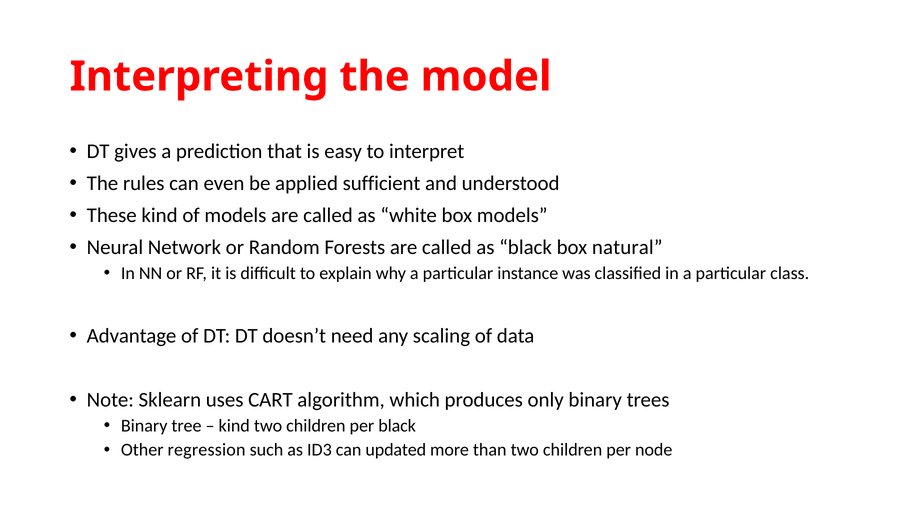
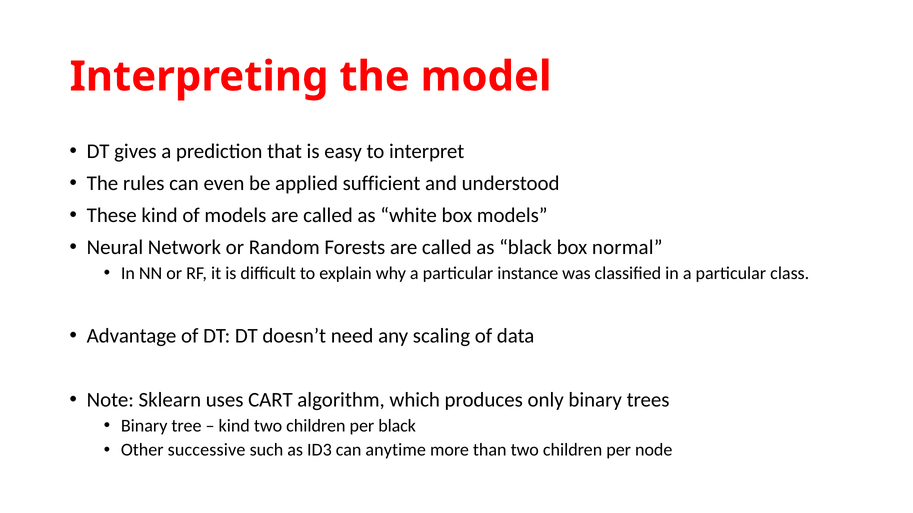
natural: natural -> normal (627, 248)
regression: regression -> successive (207, 450)
updated: updated -> anytime (396, 450)
